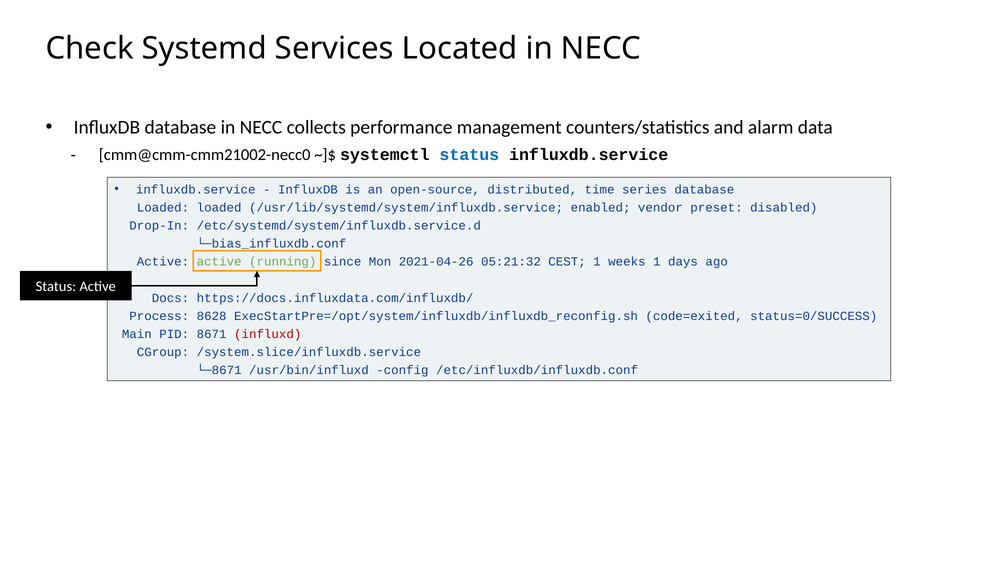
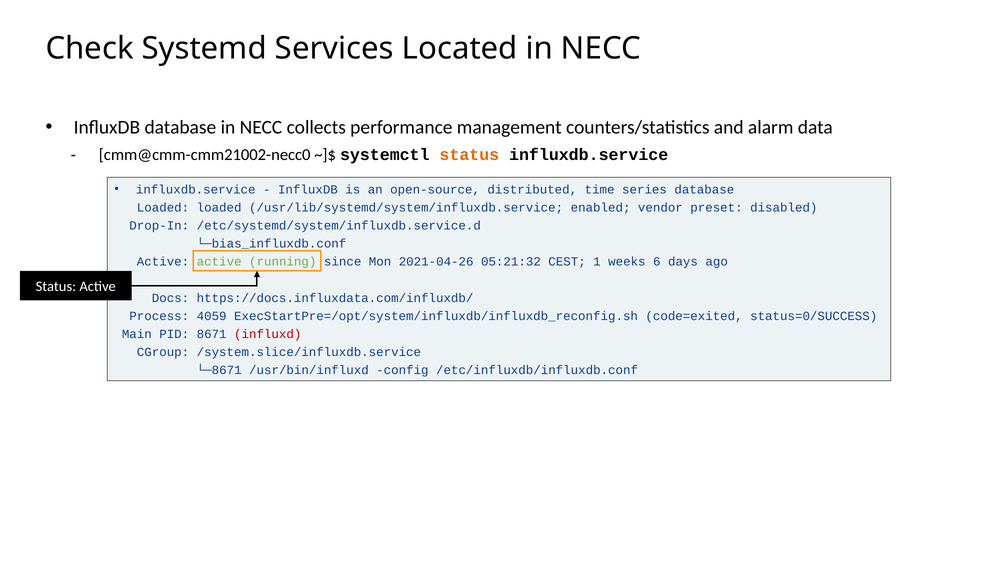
status colour: blue -> orange (469, 155)
weeks 1: 1 -> 6 (657, 262)
8628: 8628 -> 4059 (212, 316)
